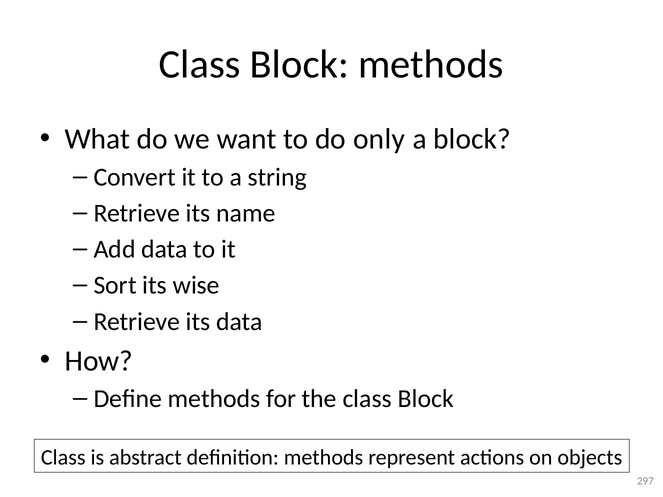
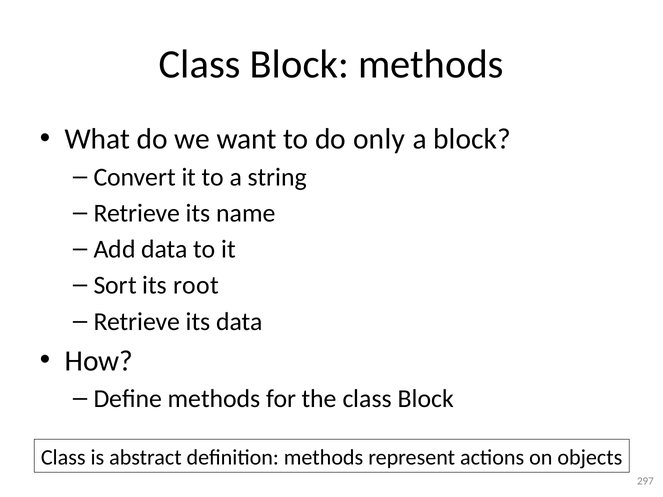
wise: wise -> root (196, 286)
